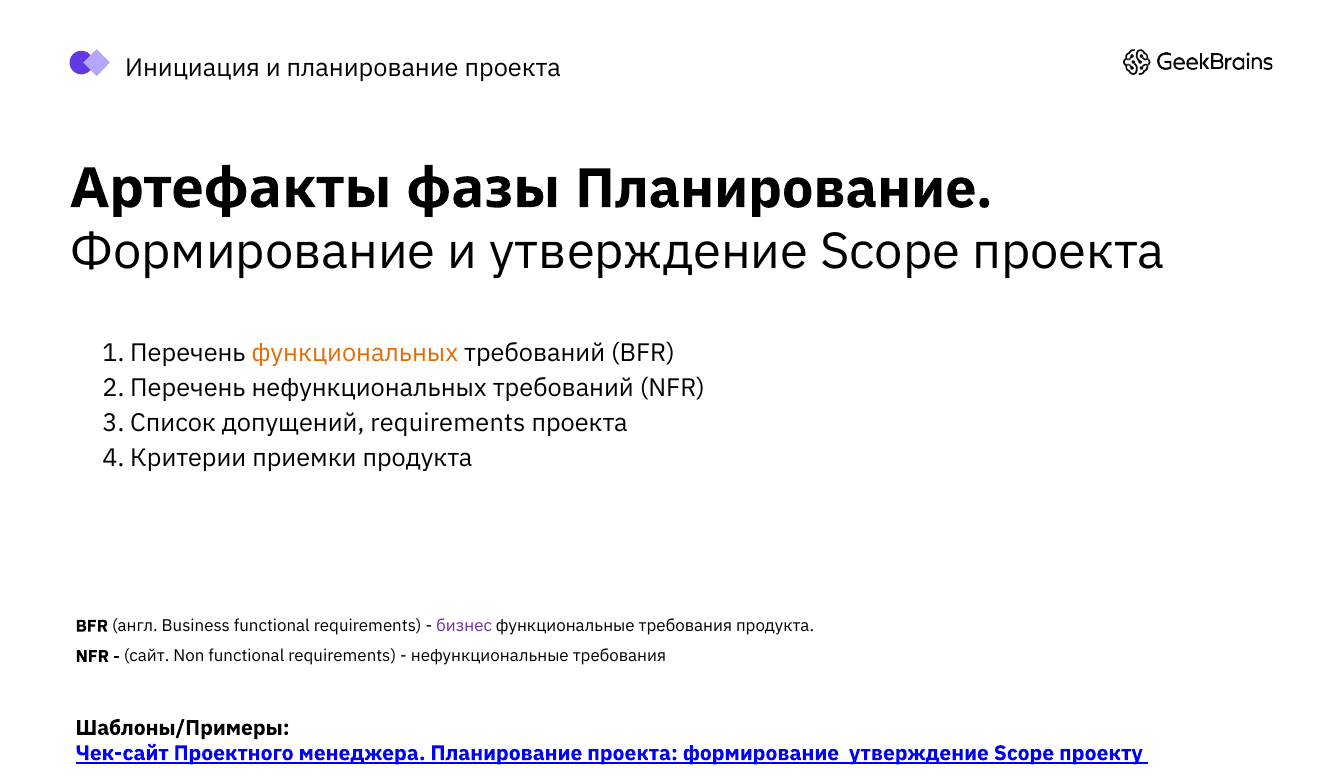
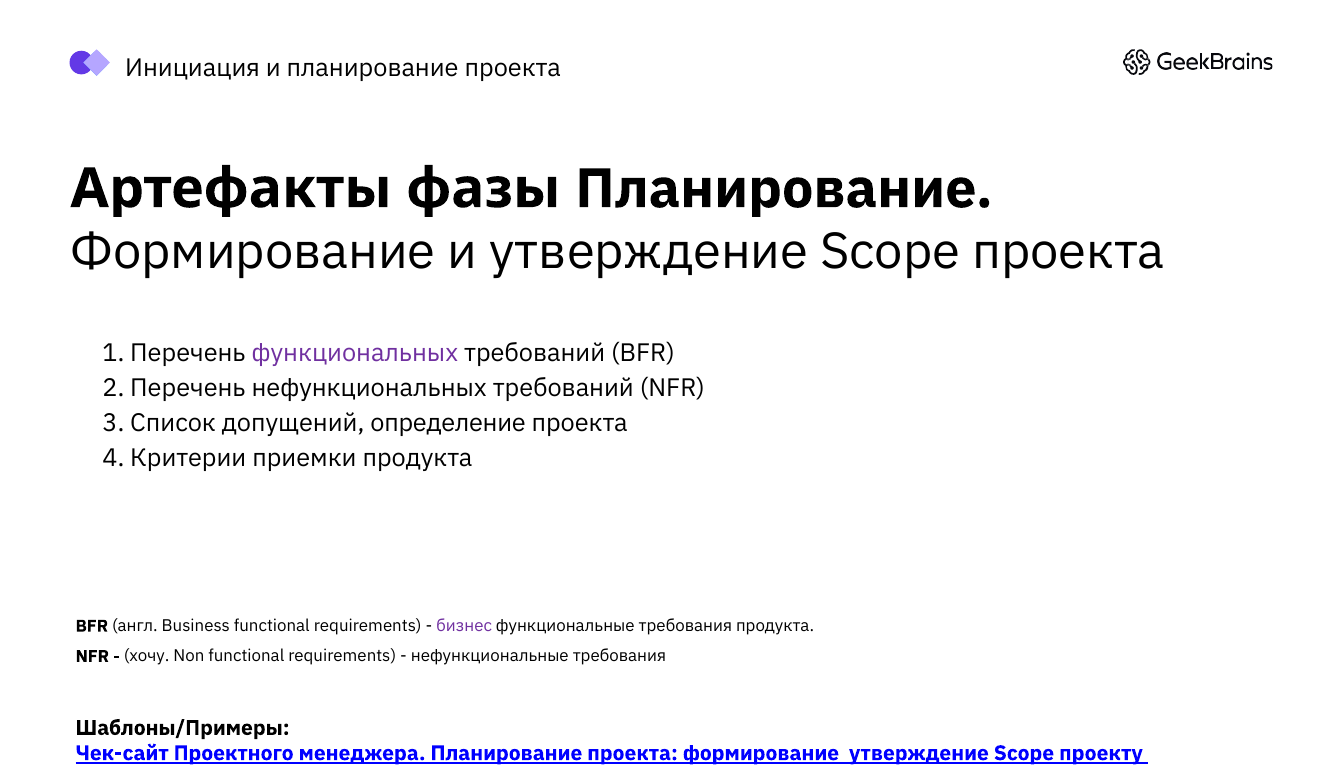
функциональных colour: orange -> purple (355, 353)
допущений requirements: requirements -> определение (448, 423)
сайт: сайт -> хочу (147, 656)
